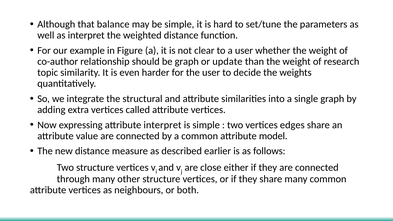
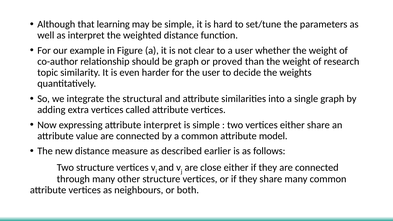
balance: balance -> learning (113, 24)
update: update -> proved (227, 61)
vertices edges: edges -> either (292, 125)
